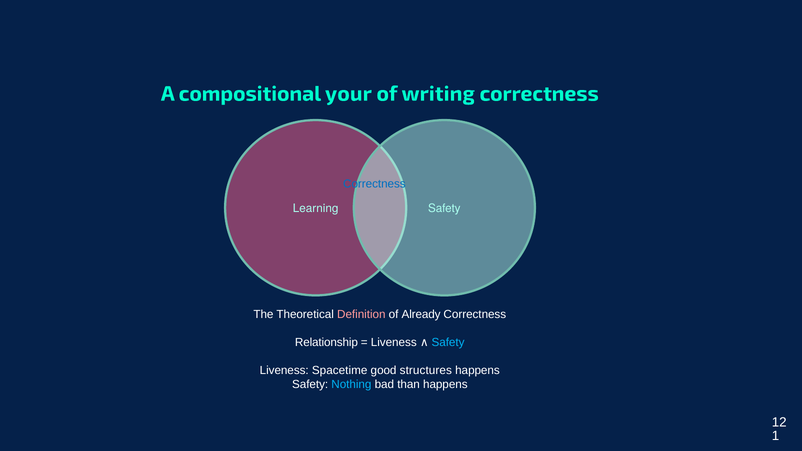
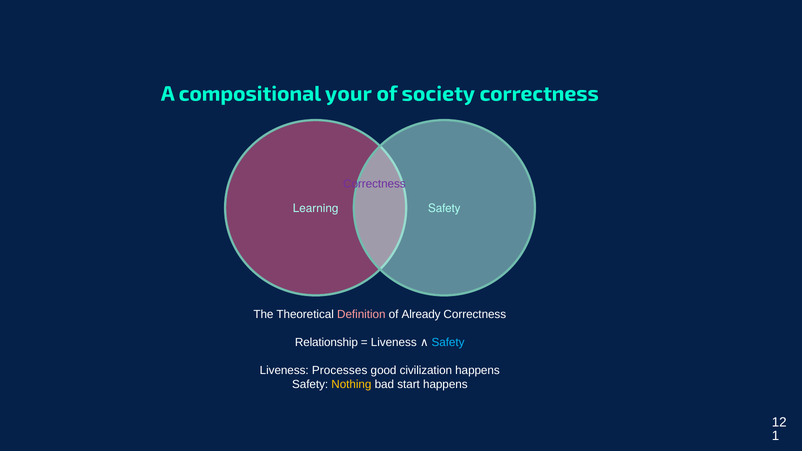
writing: writing -> society (438, 94)
Correctness colour: blue -> purple (374, 184)
Spacetime: Spacetime -> Processes (340, 370)
structures: structures -> civilization (426, 370)
Nothing colour: light blue -> yellow (351, 384)
than: than -> start (409, 384)
